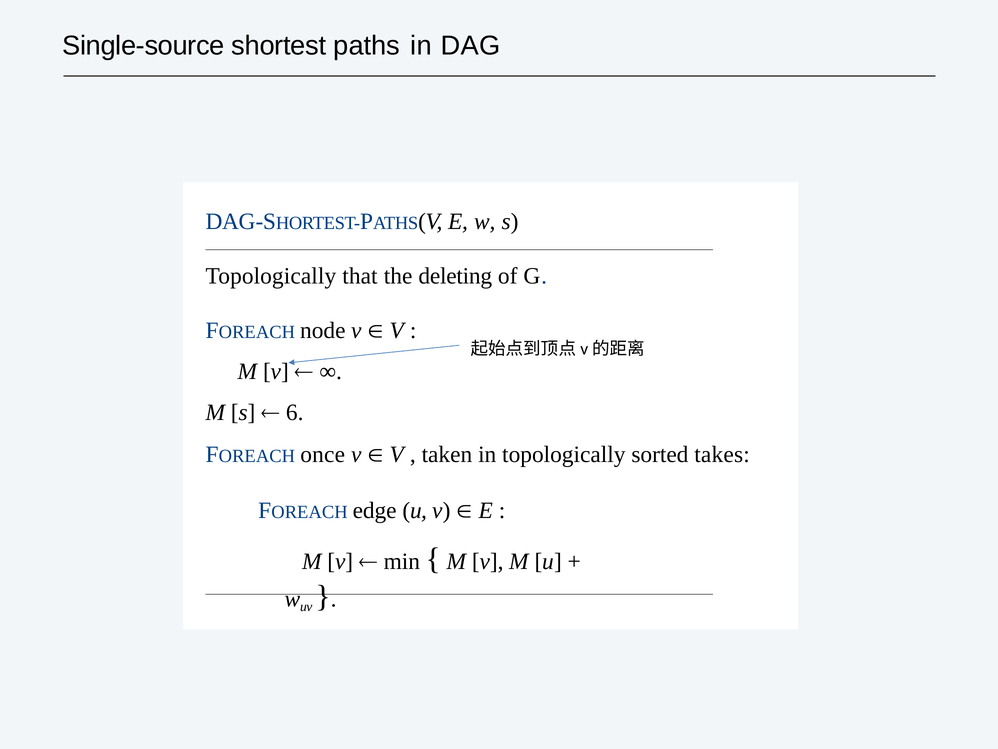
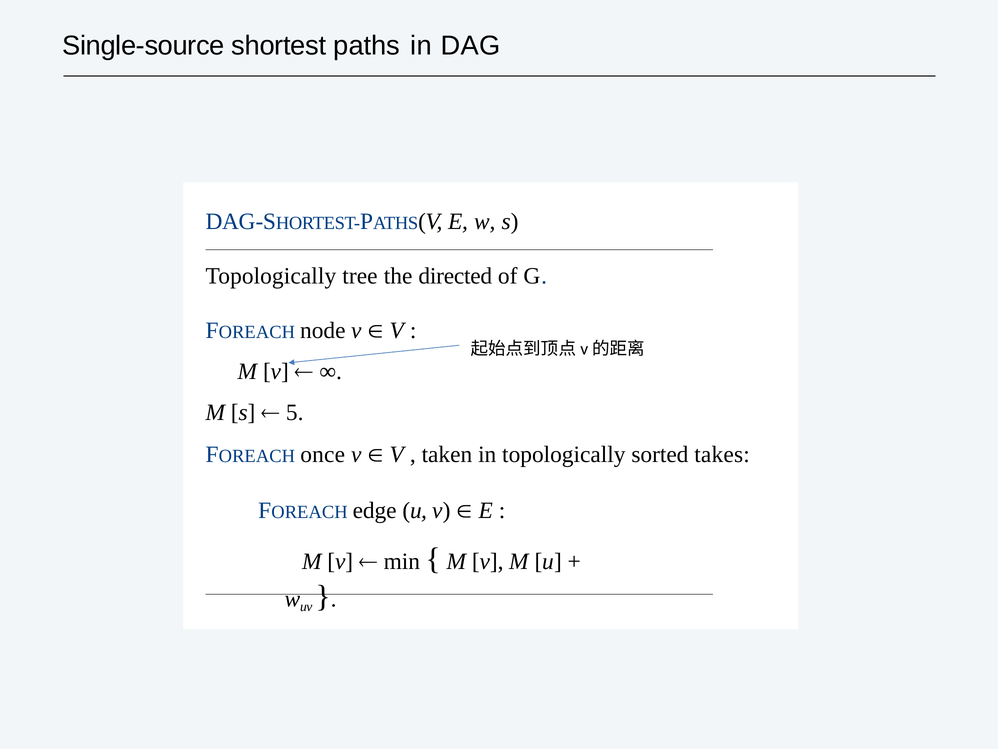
that: that -> tree (360, 276)
deleting: deleting -> directed (455, 276)
6: 6 -> 5 (295, 412)
